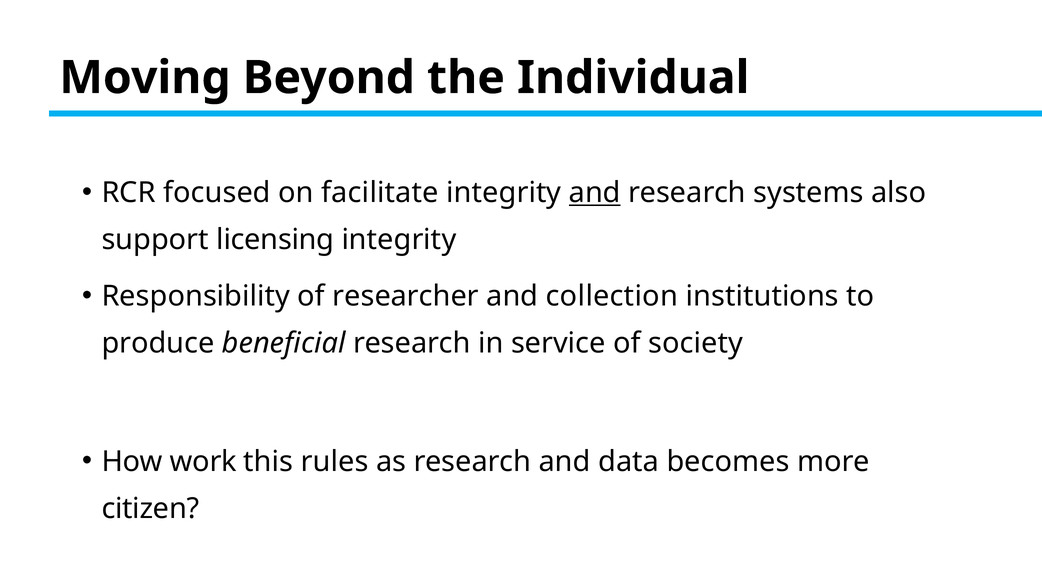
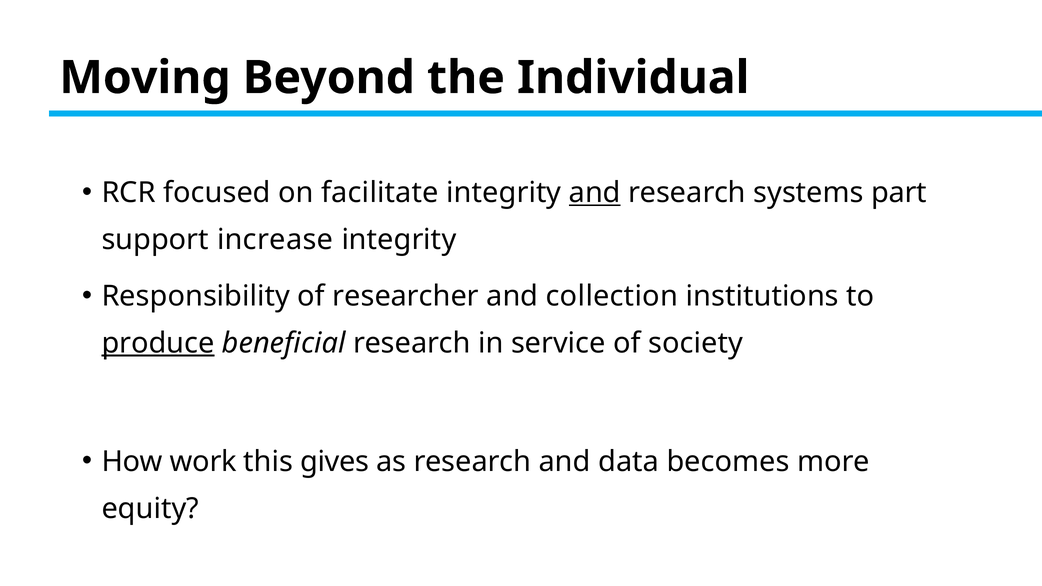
also: also -> part (899, 193)
licensing: licensing -> increase (275, 240)
produce underline: none -> present (158, 343)
rules: rules -> gives (335, 462)
citizen: citizen -> equity (150, 509)
